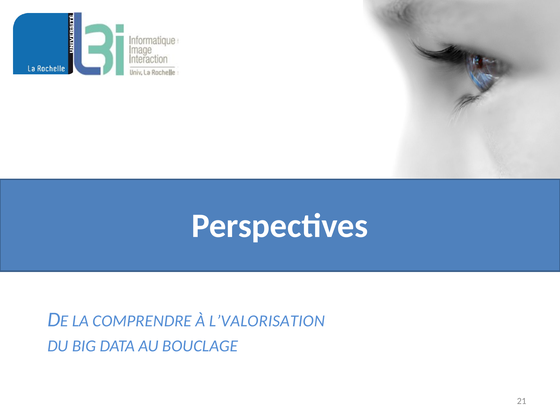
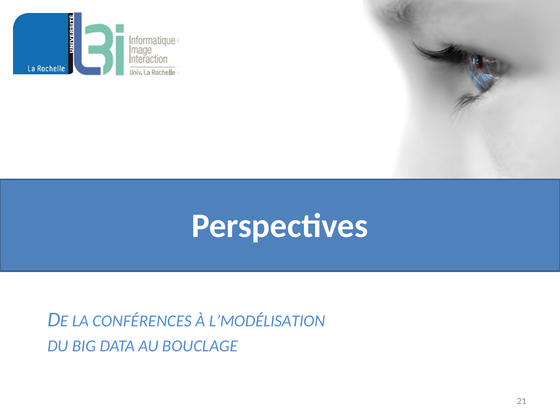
COMPRENDRE: COMPRENDRE -> CONFÉRENCES (142, 321)
L’VALORISATION: L’VALORISATION -> L’MODÉLISATION (267, 321)
